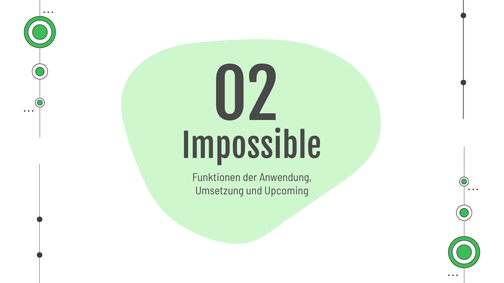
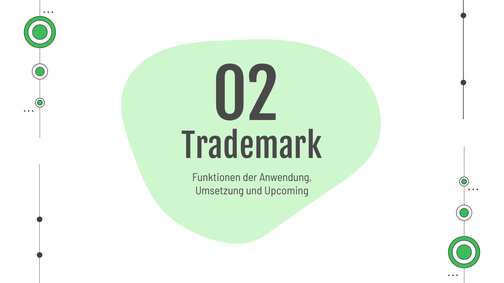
Impossible: Impossible -> Trademark (252, 147)
